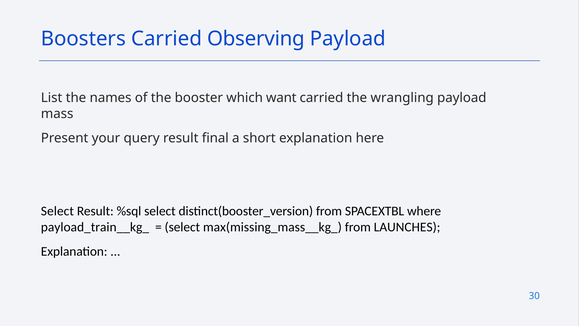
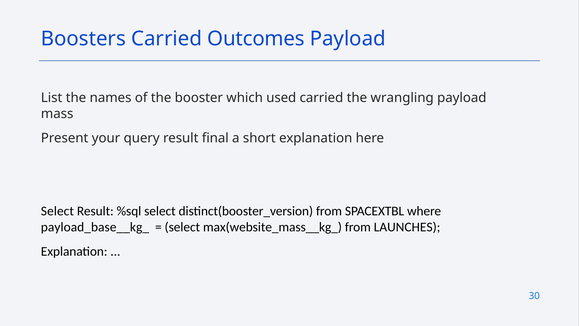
Observing: Observing -> Outcomes (256, 39)
want: want -> used (281, 98)
payload_train__kg_: payload_train__kg_ -> payload_base__kg_ (95, 227)
max(missing_mass__kg_: max(missing_mass__kg_ -> max(website_mass__kg_ (272, 227)
